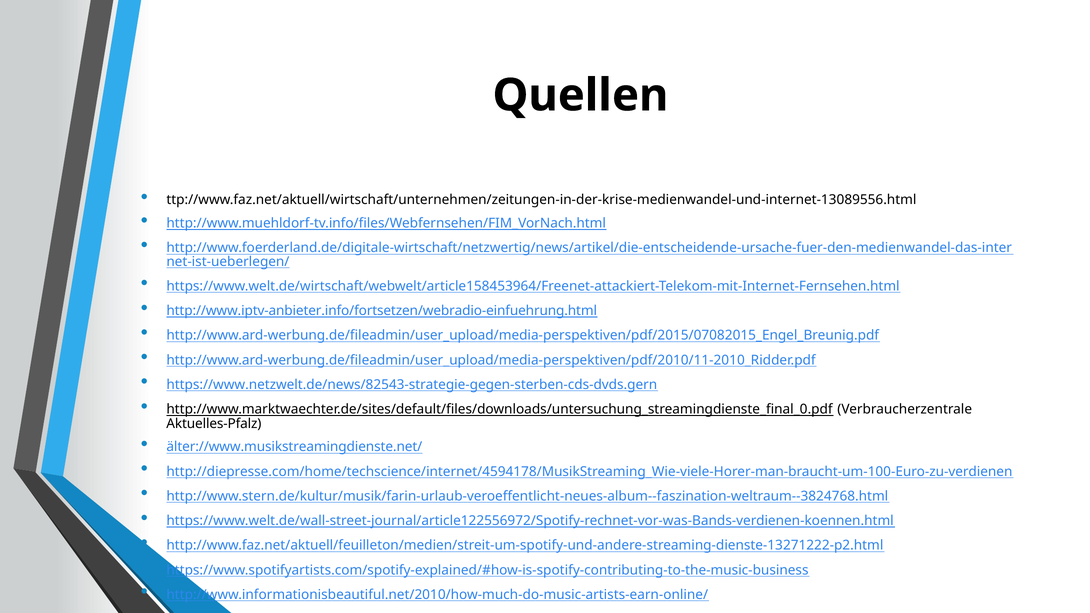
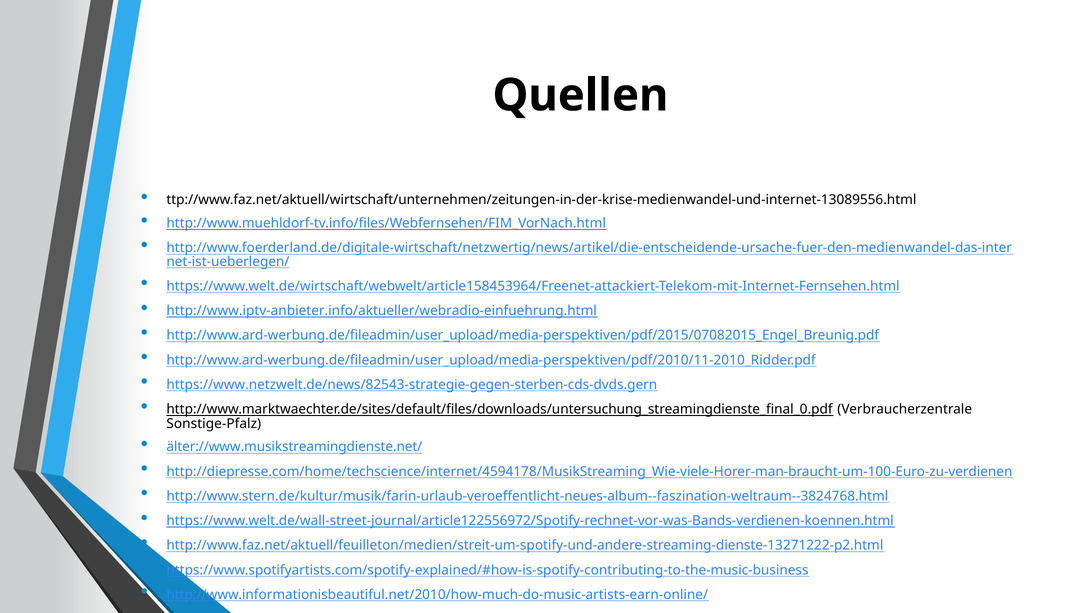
http://www.iptv-anbieter.info/fortsetzen/webradio-einfuehrung.html: http://www.iptv-anbieter.info/fortsetzen/webradio-einfuehrung.html -> http://www.iptv-anbieter.info/aktueller/webradio-einfuehrung.html (382, 311)
Aktuelles-Pfalz: Aktuelles-Pfalz -> Sonstige-Pfalz (214, 424)
